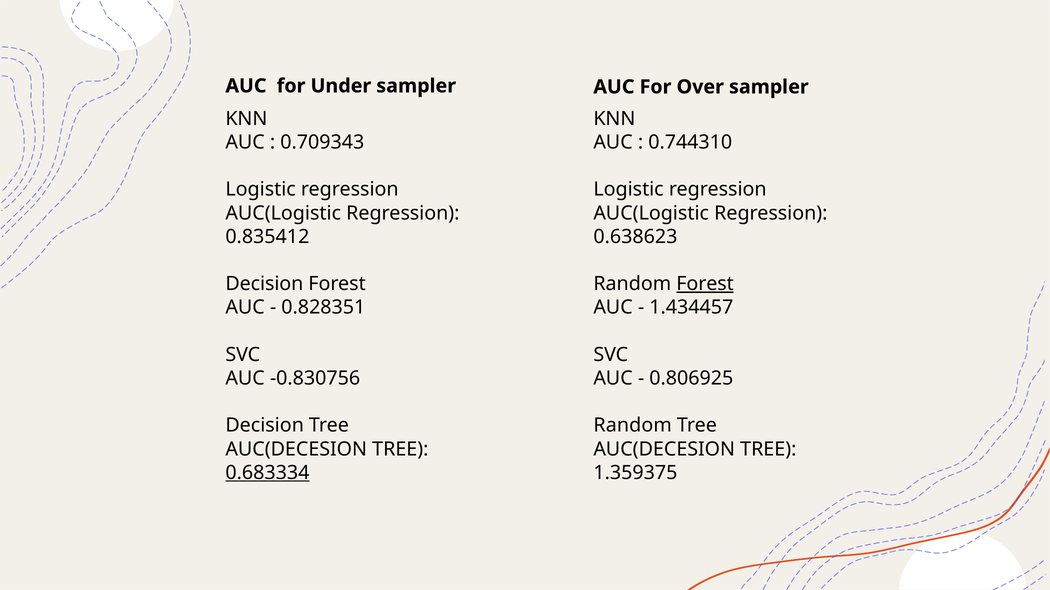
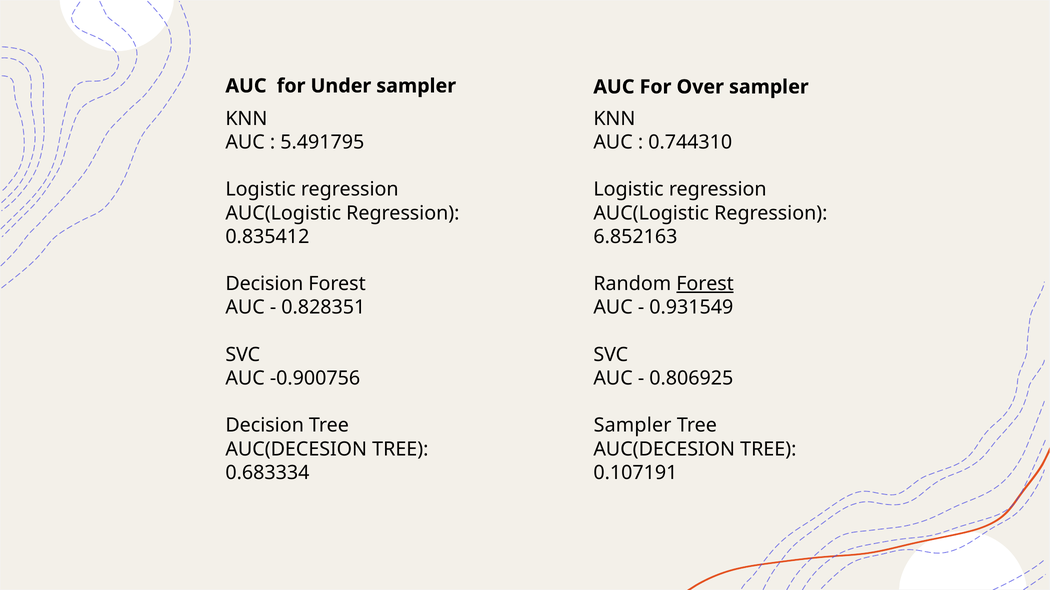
0.709343: 0.709343 -> 5.491795 (322, 142)
0.638623: 0.638623 -> 6.852163 (635, 237)
1.434457: 1.434457 -> 0.931549 (691, 308)
-0.830756: -0.830756 -> -0.900756 (315, 379)
Random: Random -> Sampler (633, 426)
0.683334 underline: present -> none (267, 473)
1.359375: 1.359375 -> 0.107191 (635, 473)
